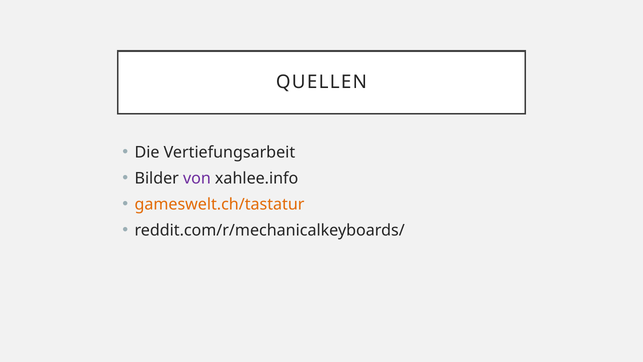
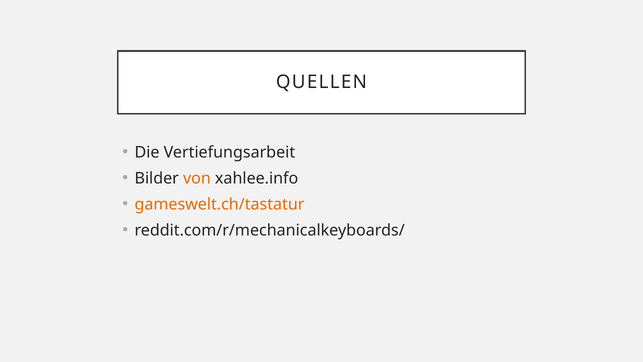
von colour: purple -> orange (197, 178)
